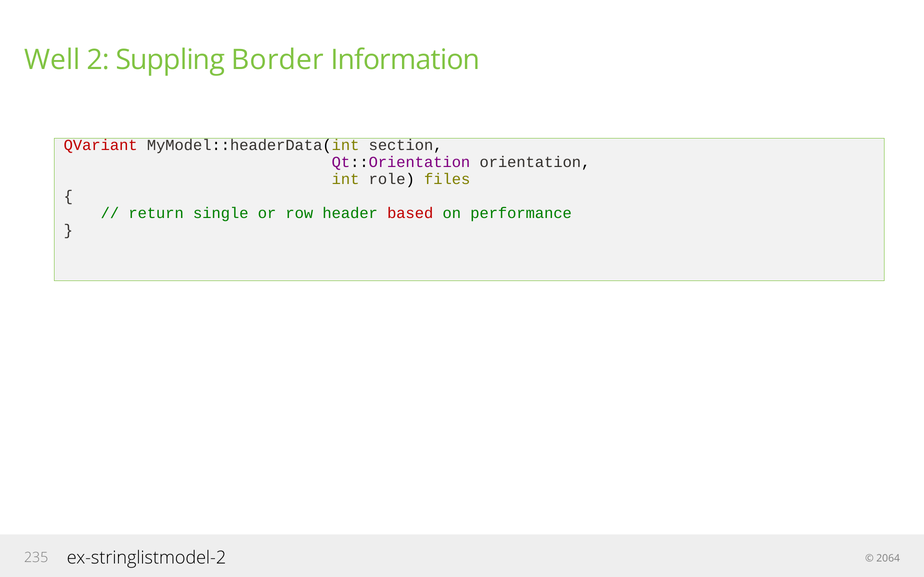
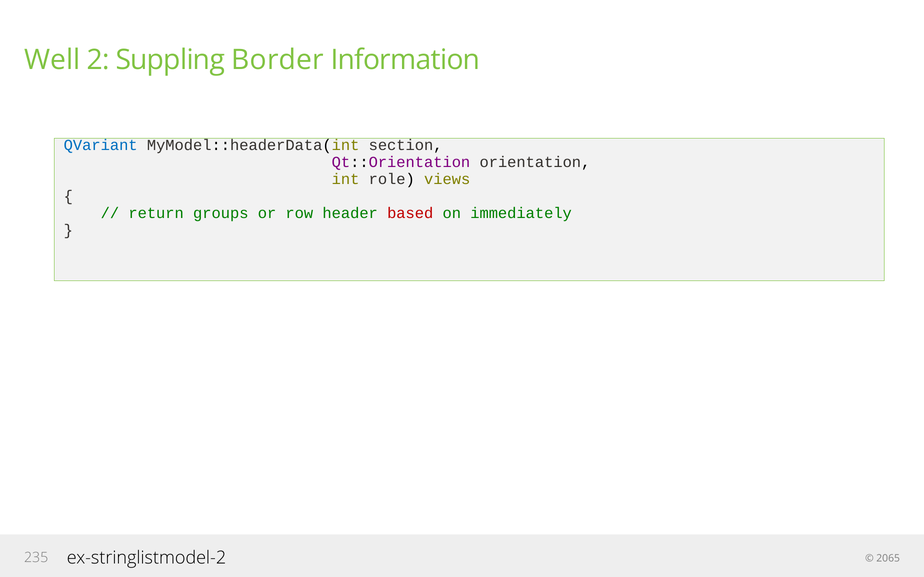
QVariant colour: red -> blue (101, 145)
files: files -> views (447, 179)
single: single -> groups (221, 213)
performance: performance -> immediately (521, 213)
2064: 2064 -> 2065 (888, 559)
